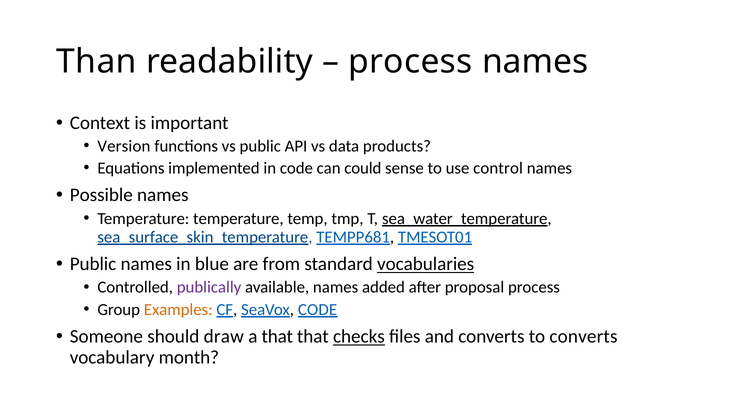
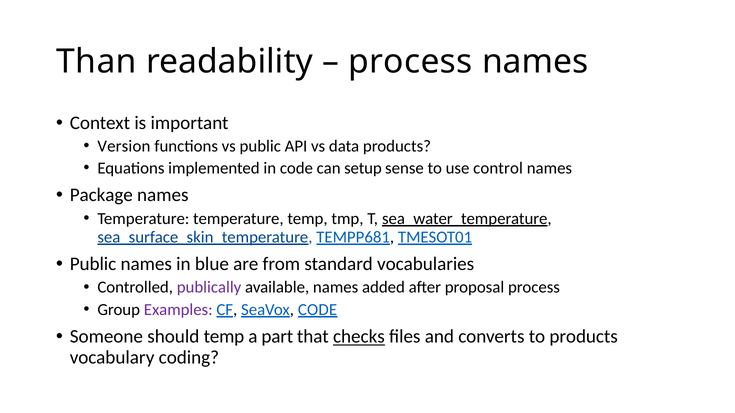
could: could -> setup (363, 168)
Possible: Possible -> Package (101, 195)
vocabularies underline: present -> none (426, 264)
Examples colour: orange -> purple (178, 310)
should draw: draw -> temp (224, 337)
a that: that -> part (277, 337)
to converts: converts -> products (584, 337)
month: month -> coding (189, 358)
